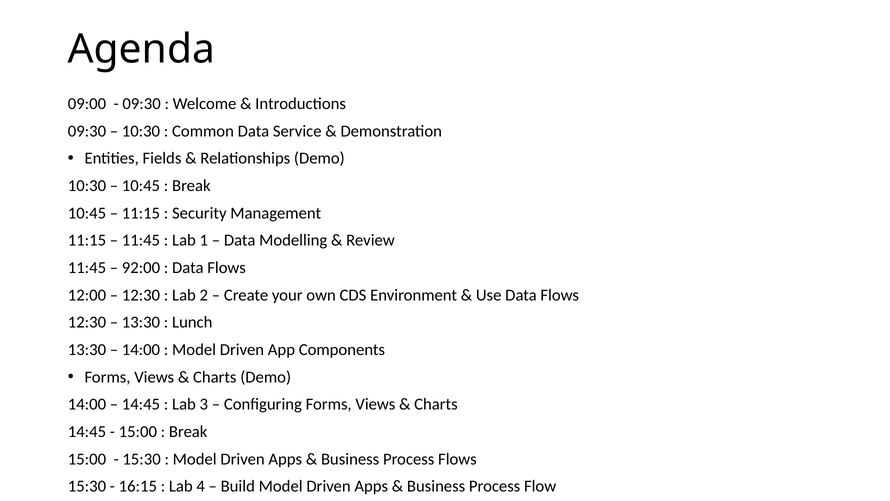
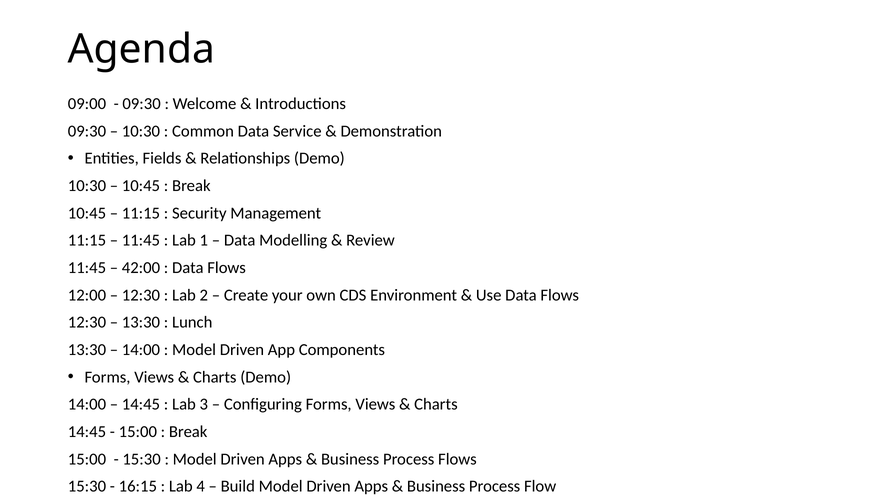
92:00: 92:00 -> 42:00 (141, 268)
